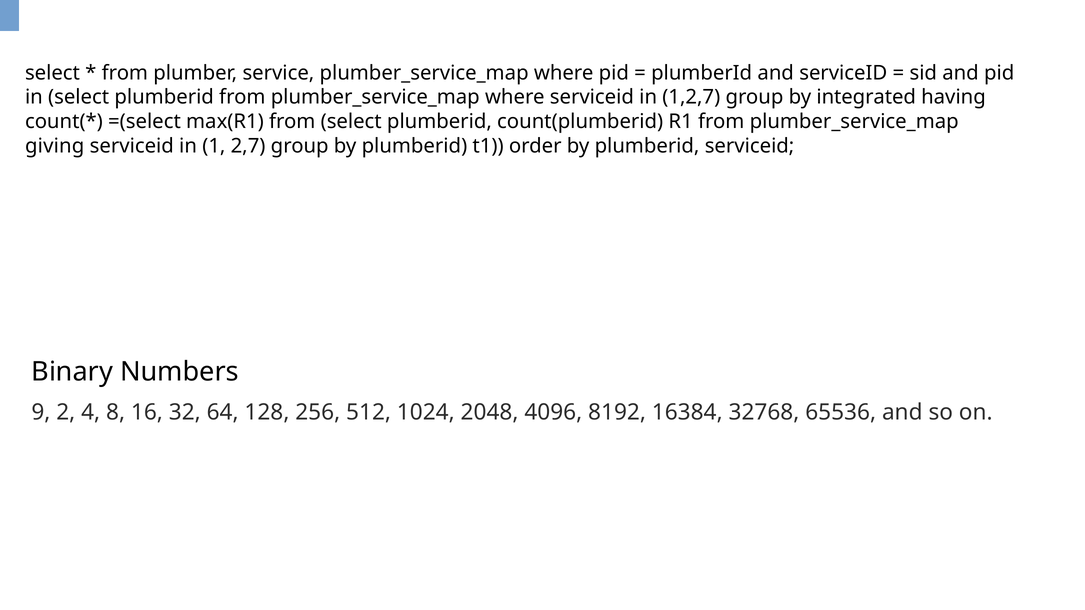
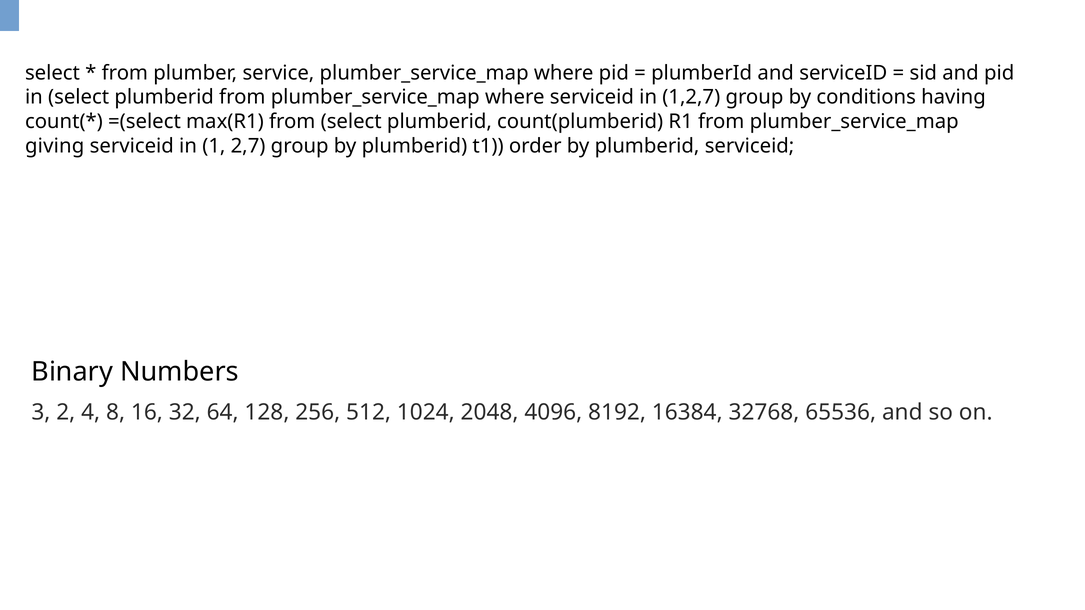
integrated: integrated -> conditions (866, 97)
9: 9 -> 3 (41, 413)
